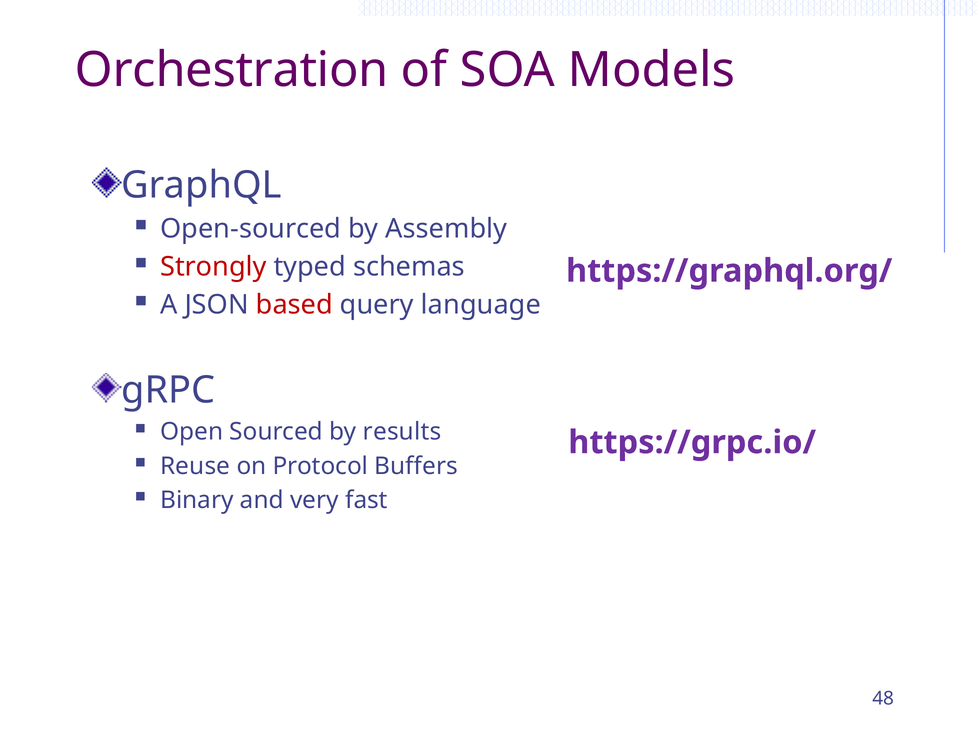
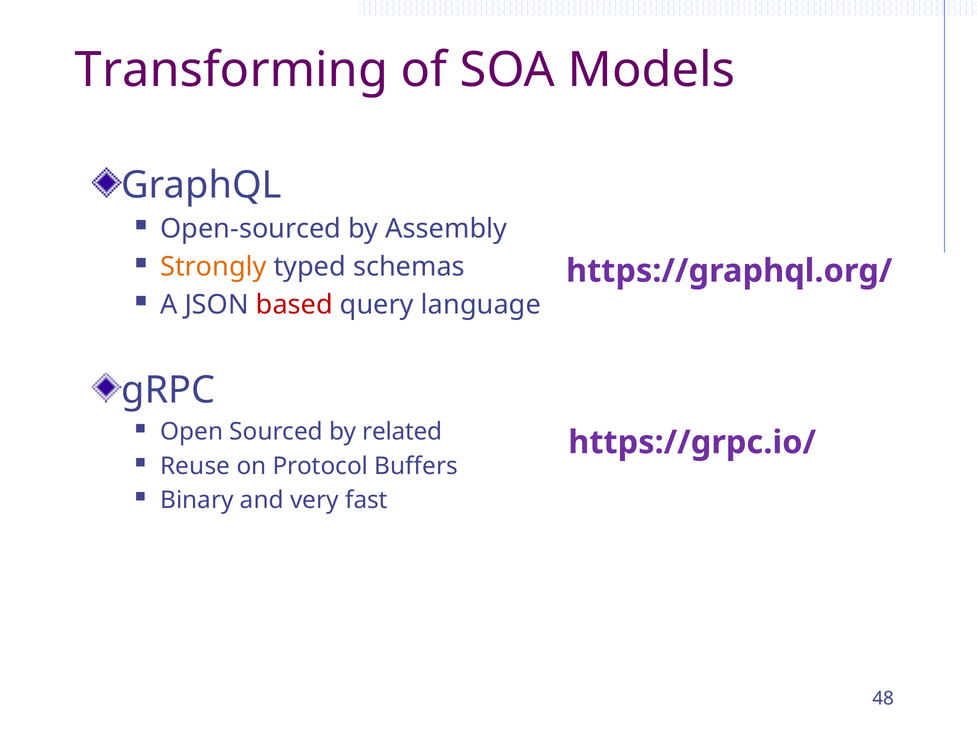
Orchestration: Orchestration -> Transforming (232, 70)
Strongly colour: red -> orange (213, 267)
results: results -> related (402, 432)
